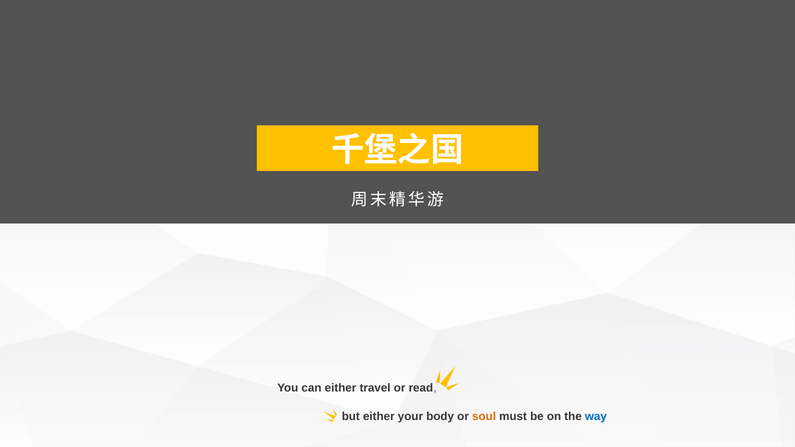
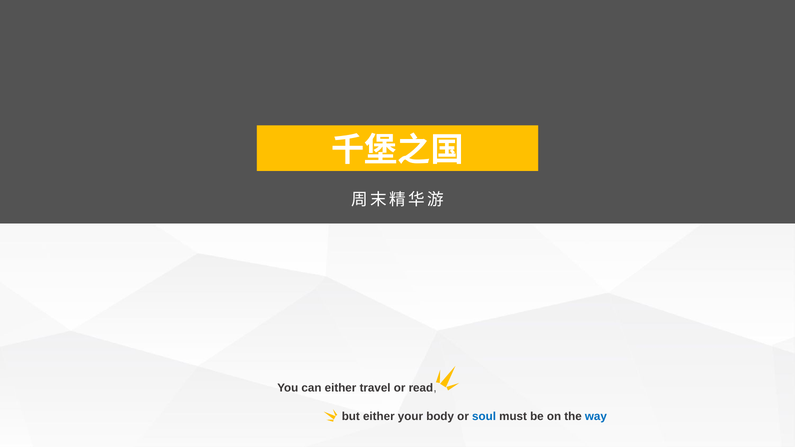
soul colour: orange -> blue (484, 417)
